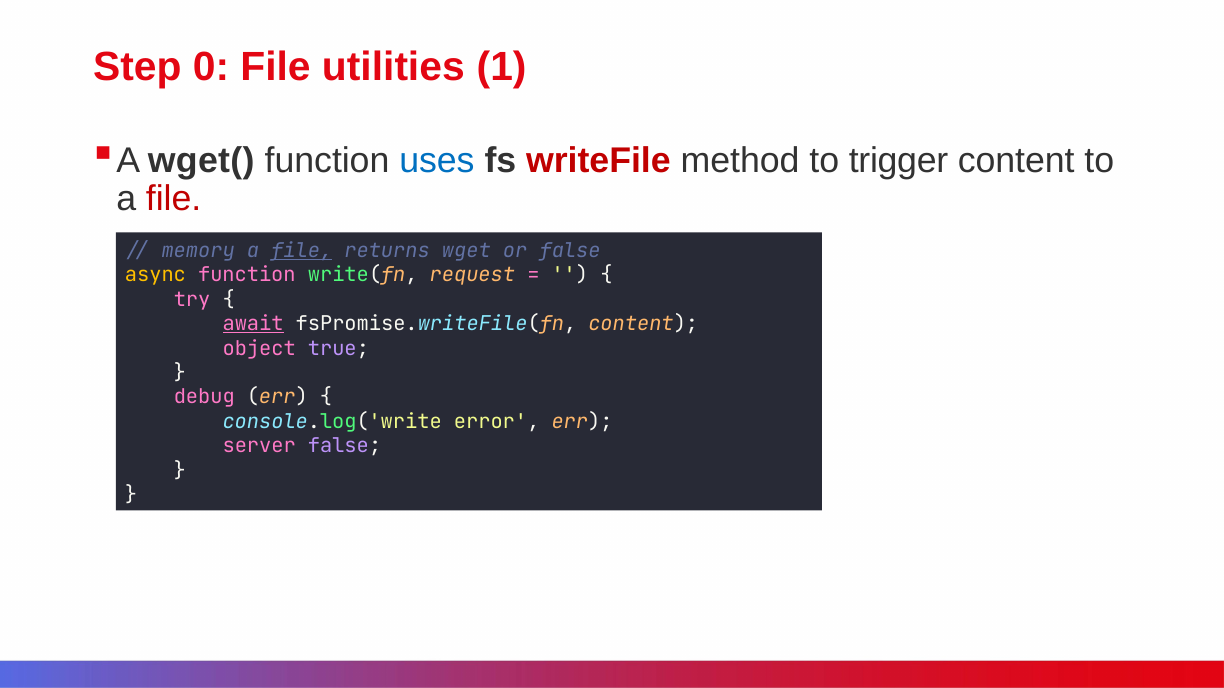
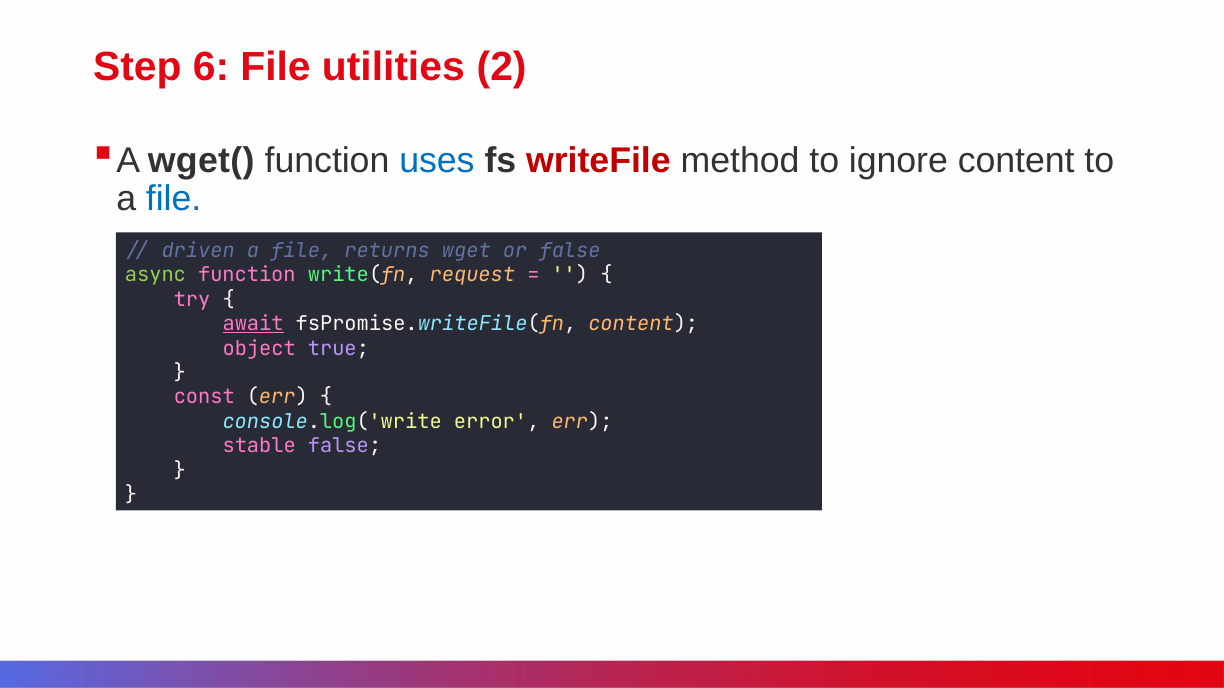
0: 0 -> 6 (211, 67)
1: 1 -> 2 (502, 67)
trigger: trigger -> ignore (898, 160)
file colour: red -> blue (174, 199)
memory: memory -> driven (198, 251)
file underline: present -> none (302, 251)
async colour: yellow -> light green (155, 275)
debug: debug -> const (204, 398)
server: server -> stable (259, 446)
